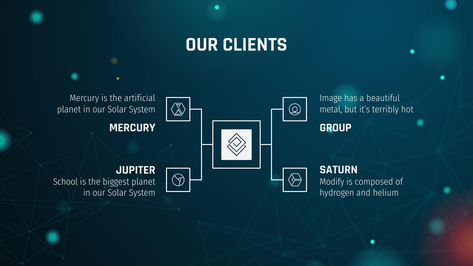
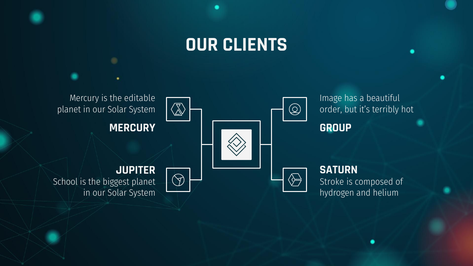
artificial: artificial -> editable (140, 98)
metal: metal -> order (331, 109)
Modify: Modify -> Stroke (332, 182)
